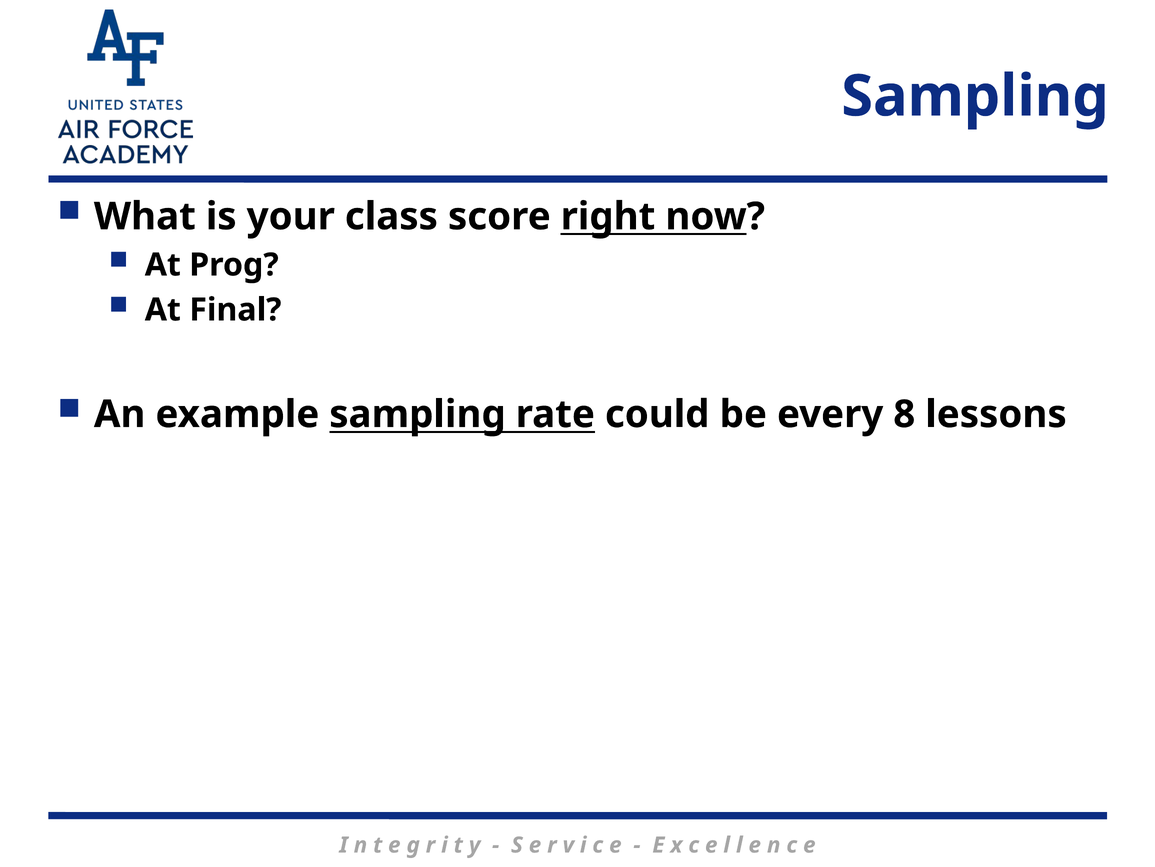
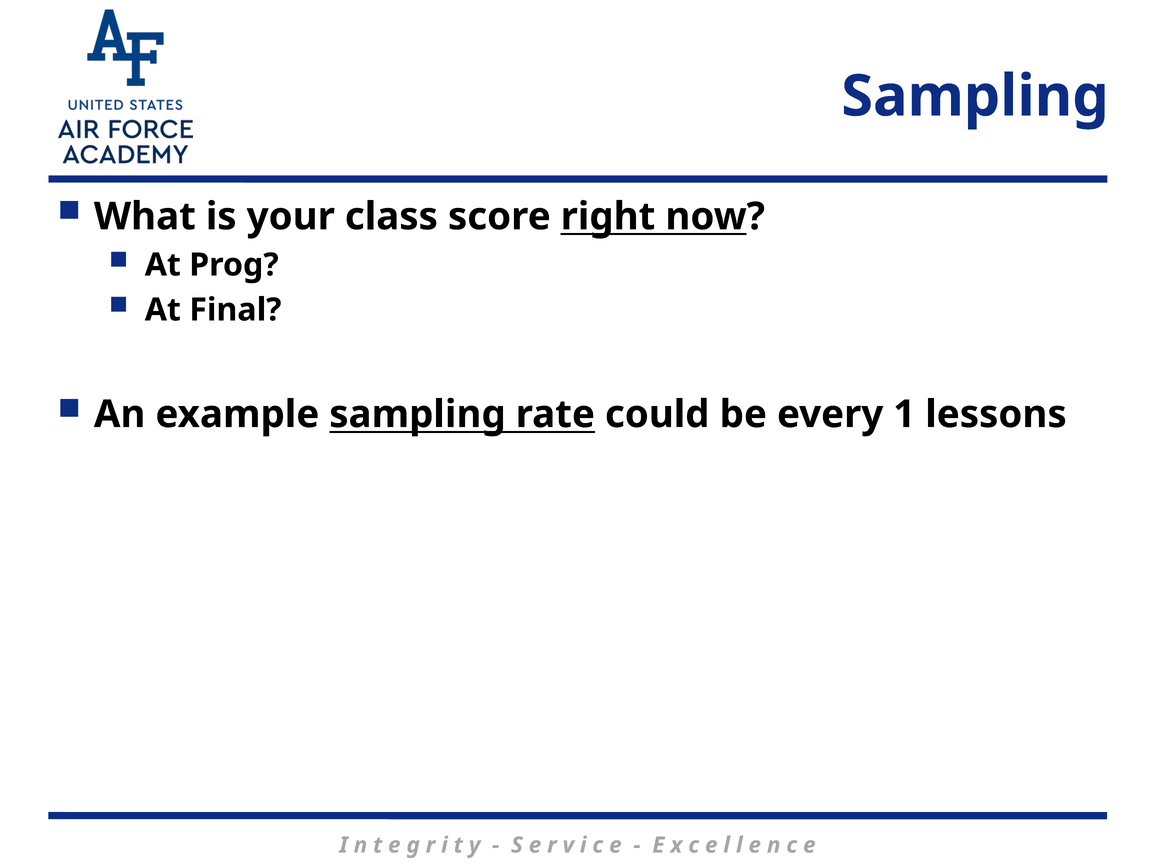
8: 8 -> 1 (904, 414)
